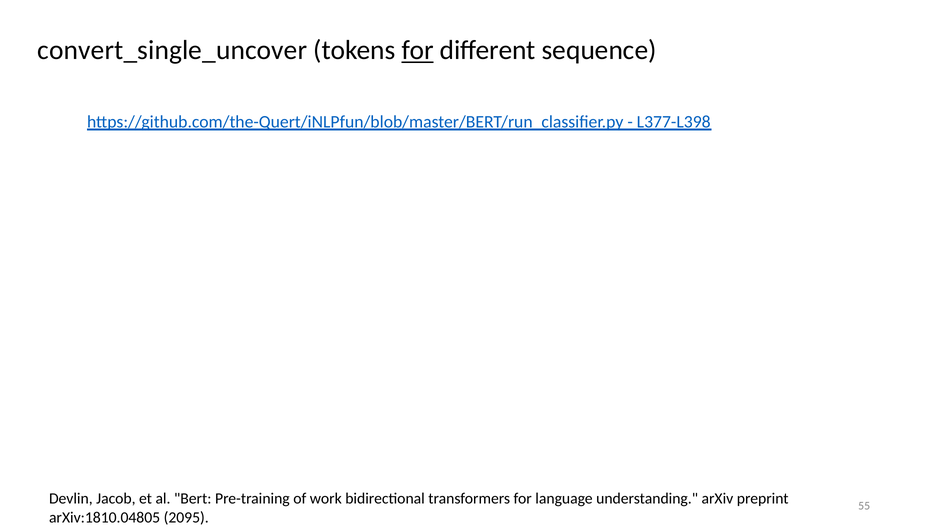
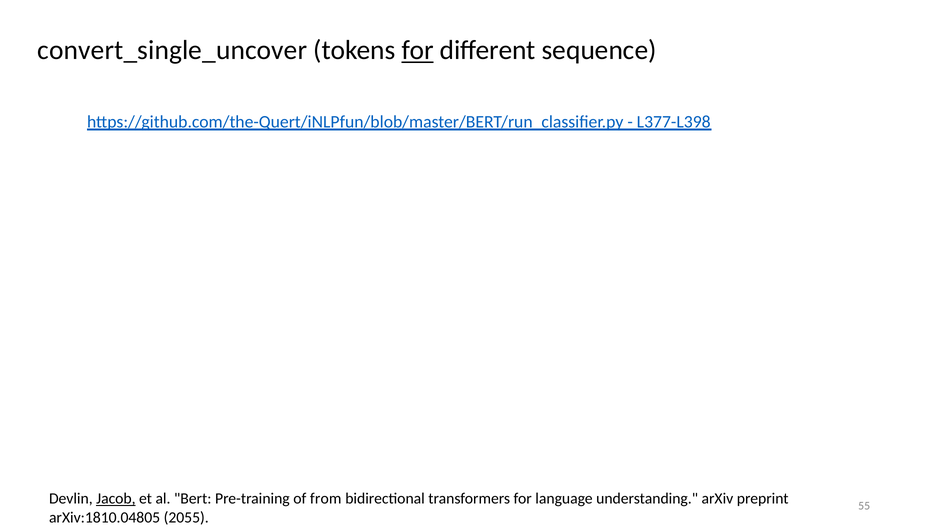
Jacob underline: none -> present (116, 499)
work: work -> from (326, 499)
2095: 2095 -> 2055 (186, 517)
